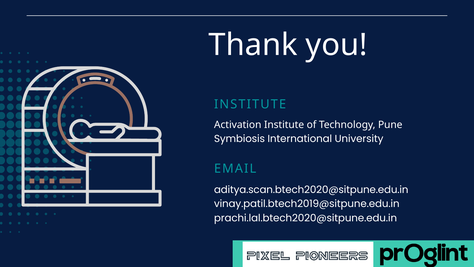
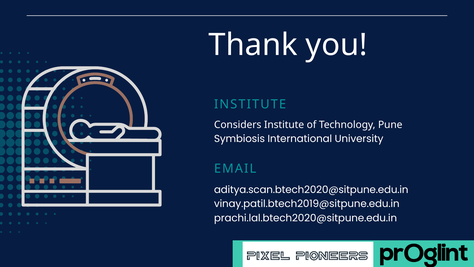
Activation: Activation -> Considers (238, 125)
